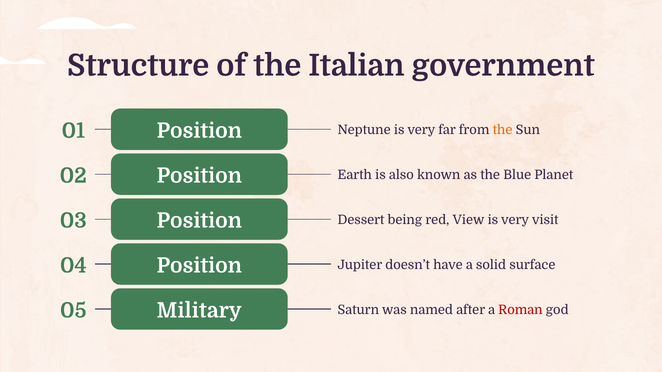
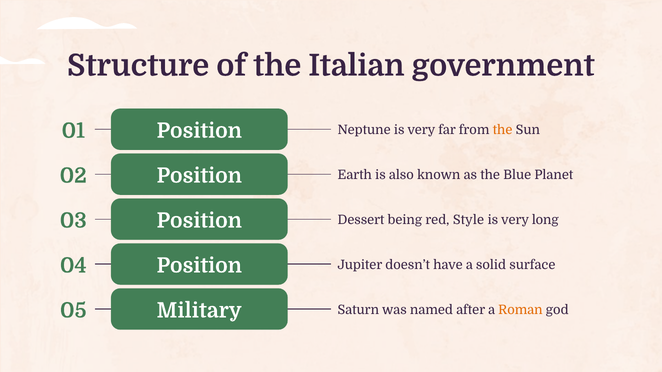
View: View -> Style (468, 220)
visit: visit -> long (545, 220)
Roman colour: red -> orange (520, 310)
